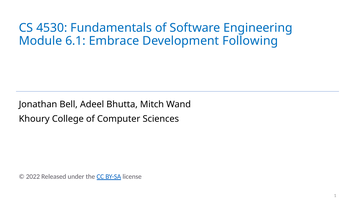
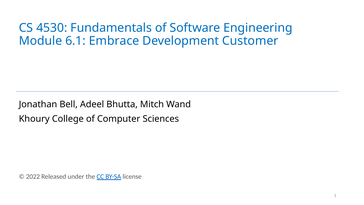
Following: Following -> Customer (250, 41)
